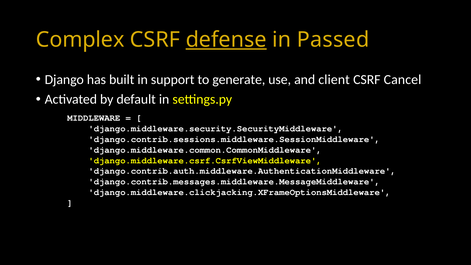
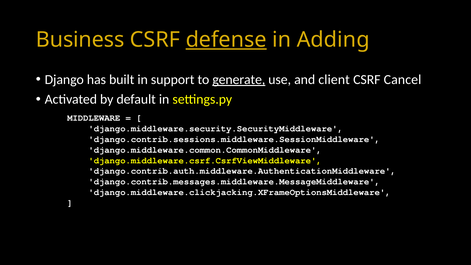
Complex: Complex -> Business (80, 40)
Passed: Passed -> Adding (333, 40)
generate underline: none -> present (239, 80)
